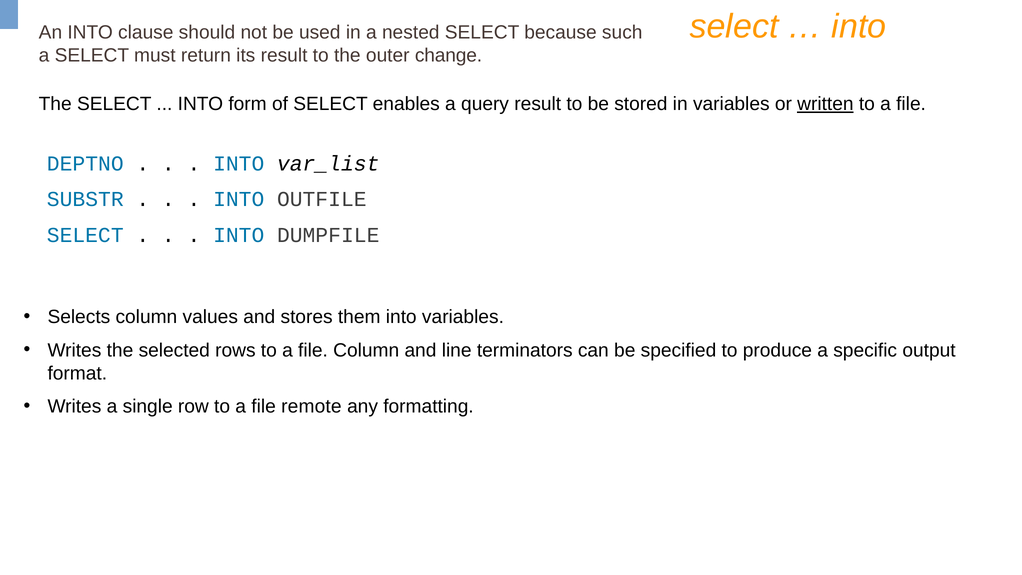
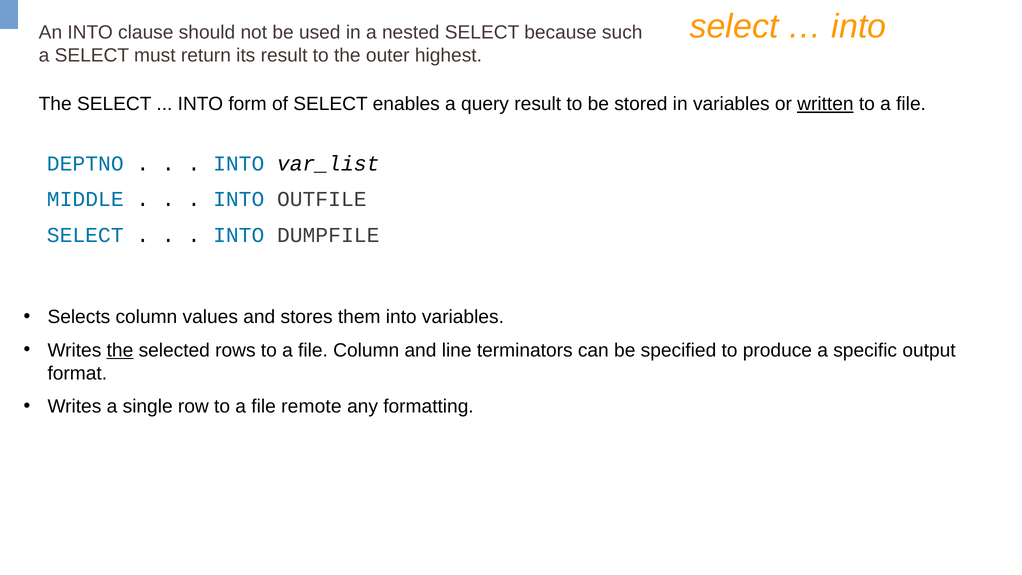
change: change -> highest (448, 56)
SUBSTR: SUBSTR -> MIDDLE (85, 199)
the underline: none -> present (120, 350)
